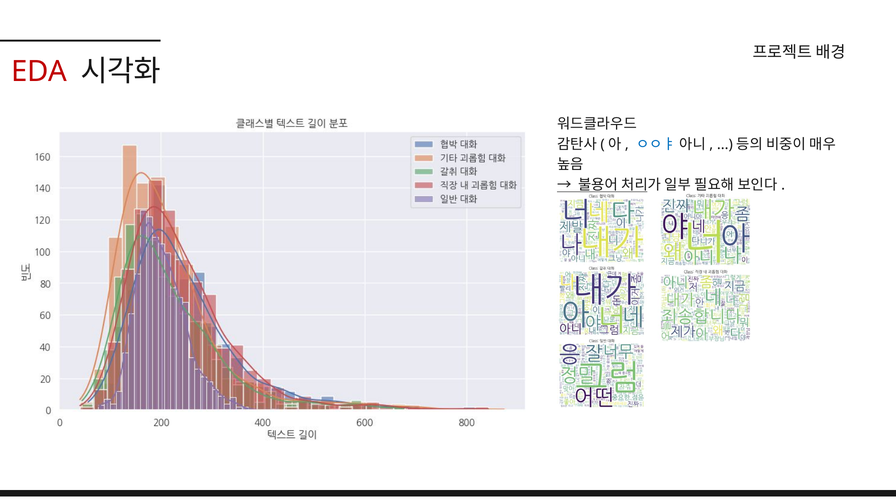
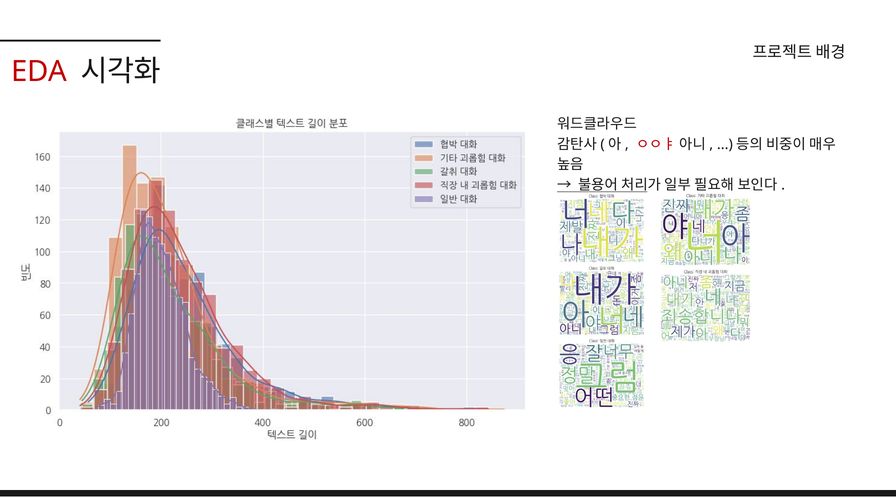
ㅇㅇㅑ colour: blue -> red (656, 144)
